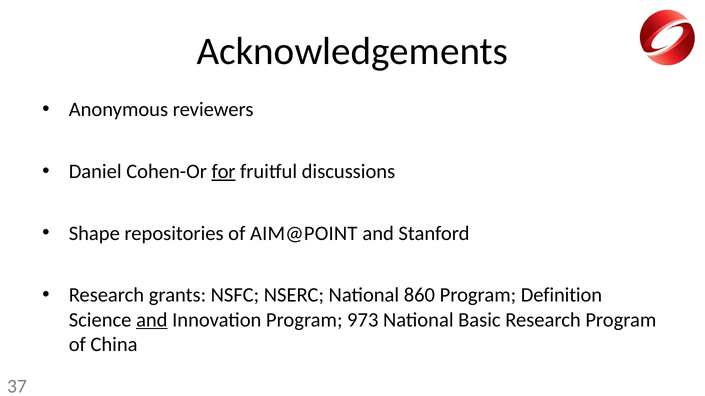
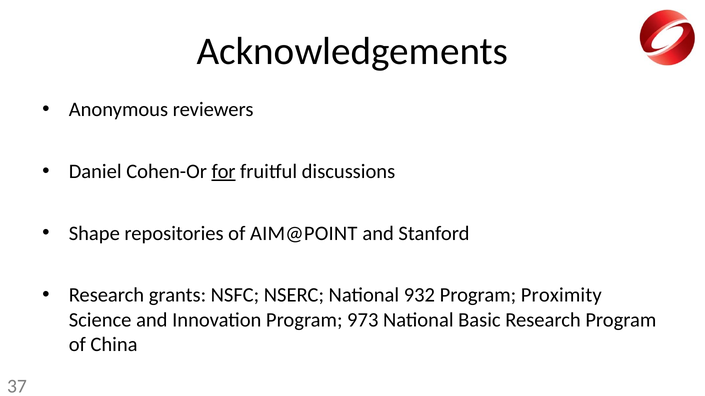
860: 860 -> 932 (419, 296)
Definition: Definition -> Proximity (561, 296)
and underline: present -> none (152, 320)
